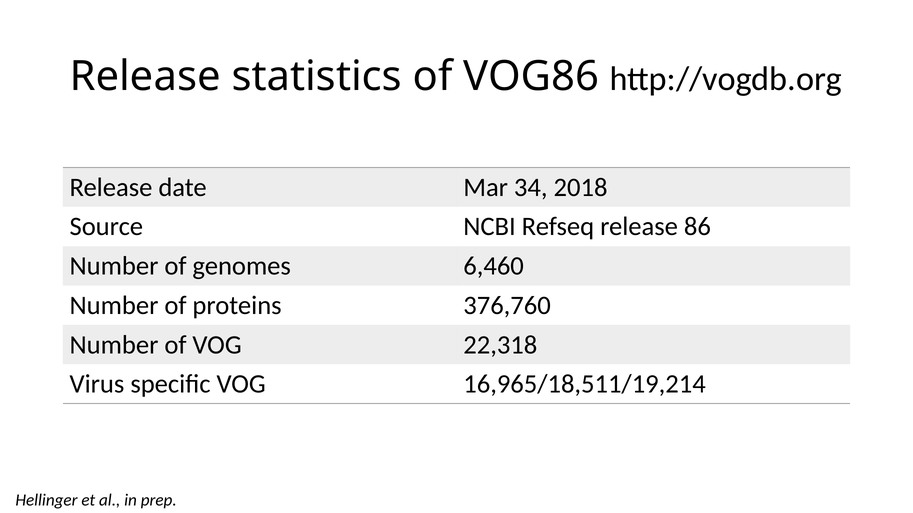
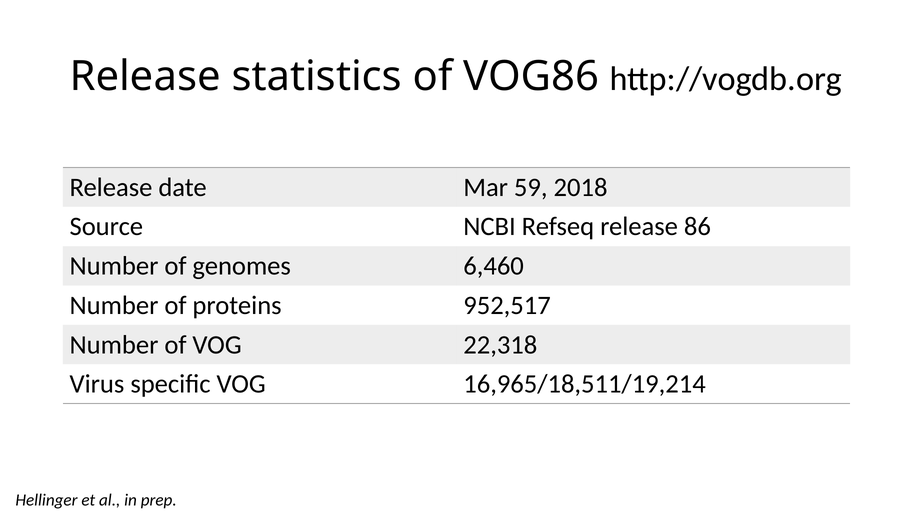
34: 34 -> 59 (531, 188)
376,760: 376,760 -> 952,517 (507, 306)
